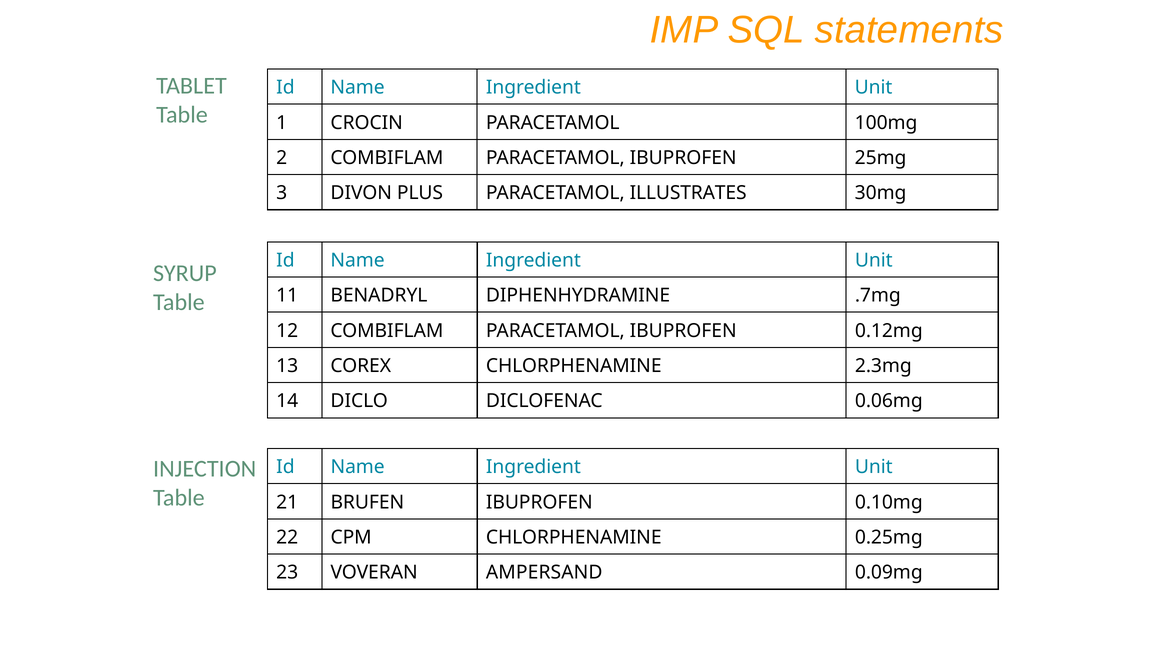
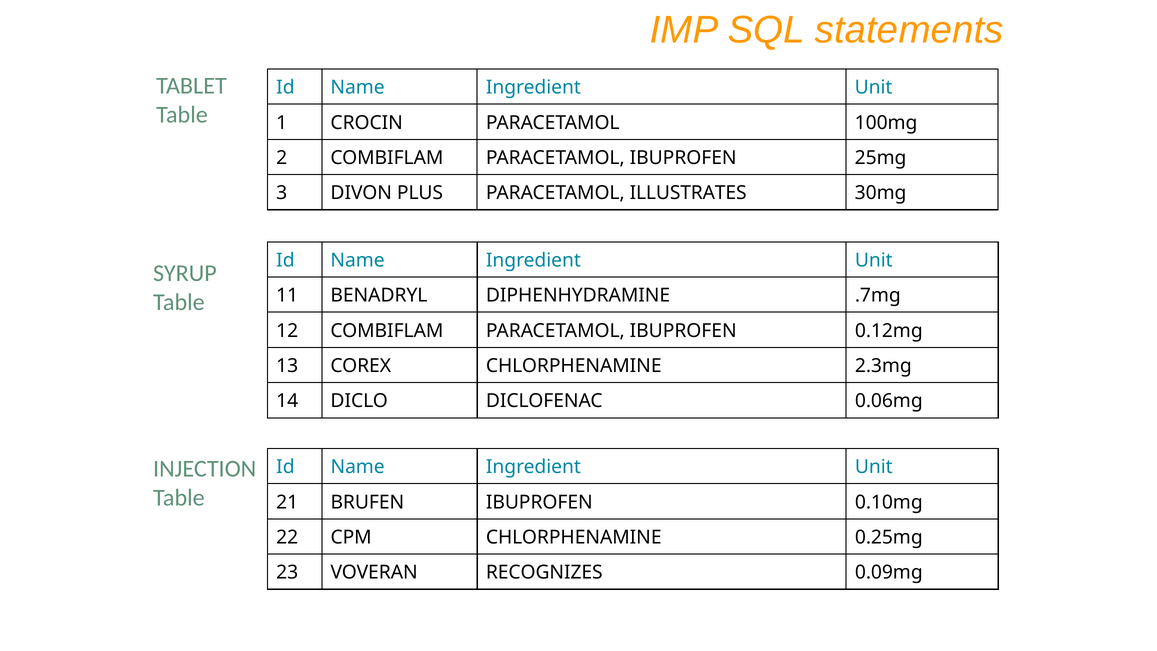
AMPERSAND: AMPERSAND -> RECOGNIZES (544, 572)
